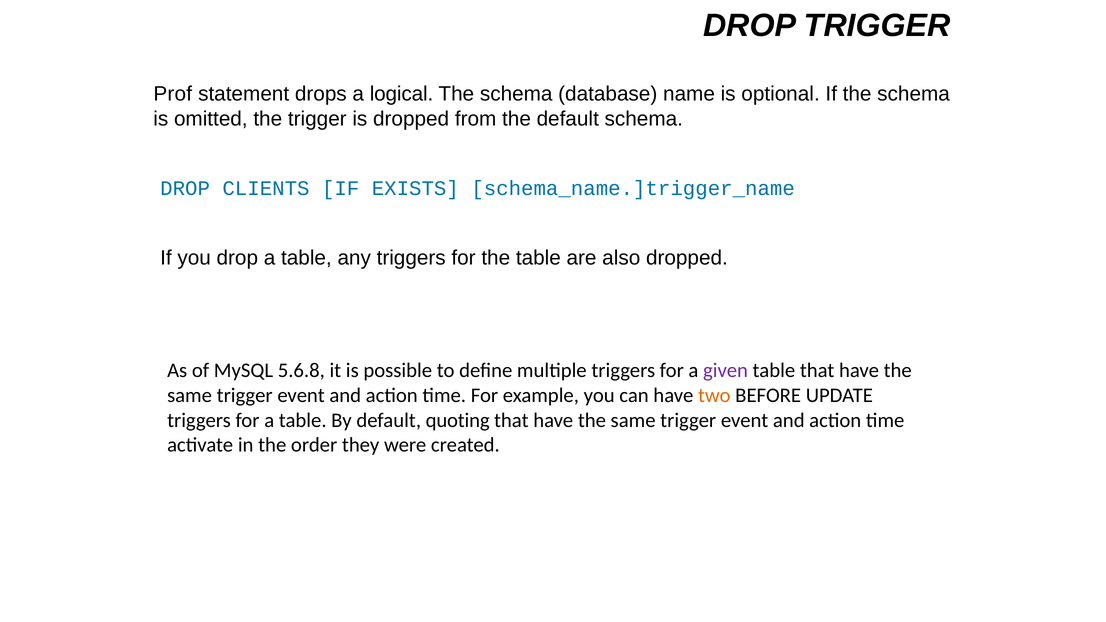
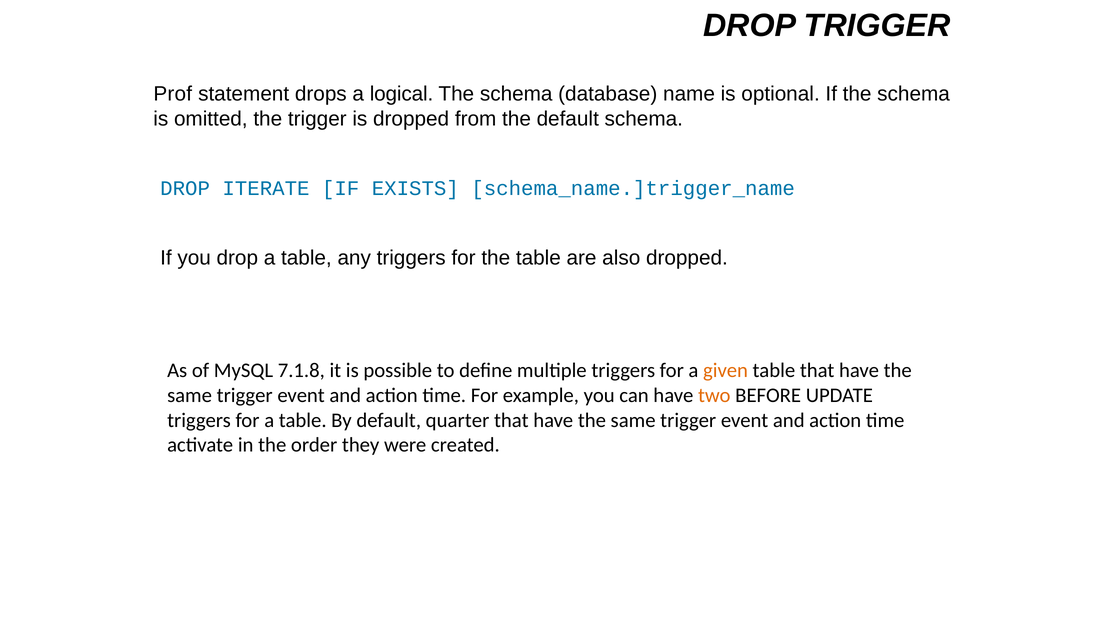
CLIENTS: CLIENTS -> ITERATE (266, 189)
5.6.8: 5.6.8 -> 7.1.8 (301, 371)
given colour: purple -> orange (726, 371)
quoting: quoting -> quarter (458, 420)
